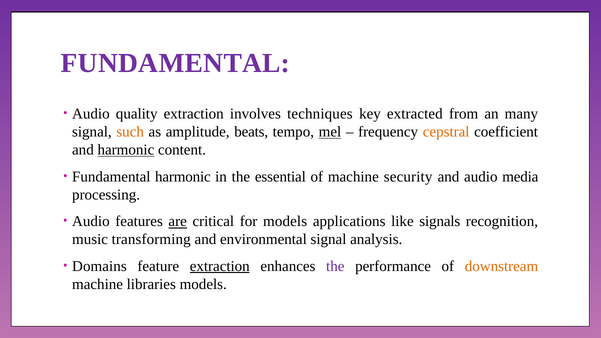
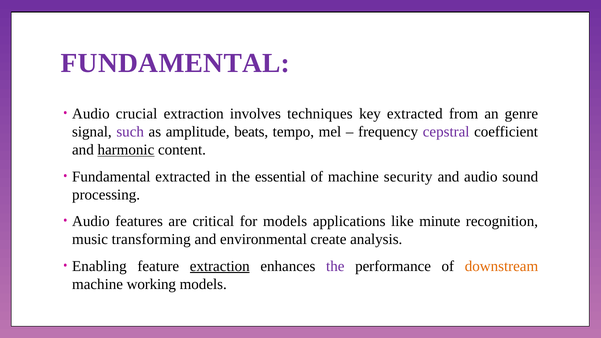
quality: quality -> crucial (137, 114)
many: many -> genre (521, 114)
such colour: orange -> purple (130, 132)
mel underline: present -> none (330, 132)
cepstral colour: orange -> purple (446, 132)
Fundamental harmonic: harmonic -> extracted (183, 177)
media: media -> sound (520, 177)
are underline: present -> none (178, 221)
signals: signals -> minute (440, 221)
environmental signal: signal -> create (328, 239)
Domains: Domains -> Enabling (99, 266)
libraries: libraries -> working (151, 284)
